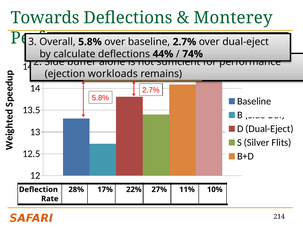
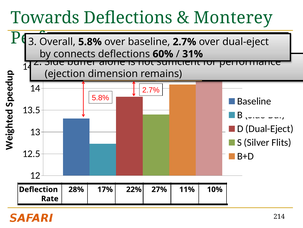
calculate: calculate -> connects (74, 54)
44%: 44% -> 60% (163, 54)
74%: 74% -> 31% (193, 54)
workloads: workloads -> dimension (113, 74)
